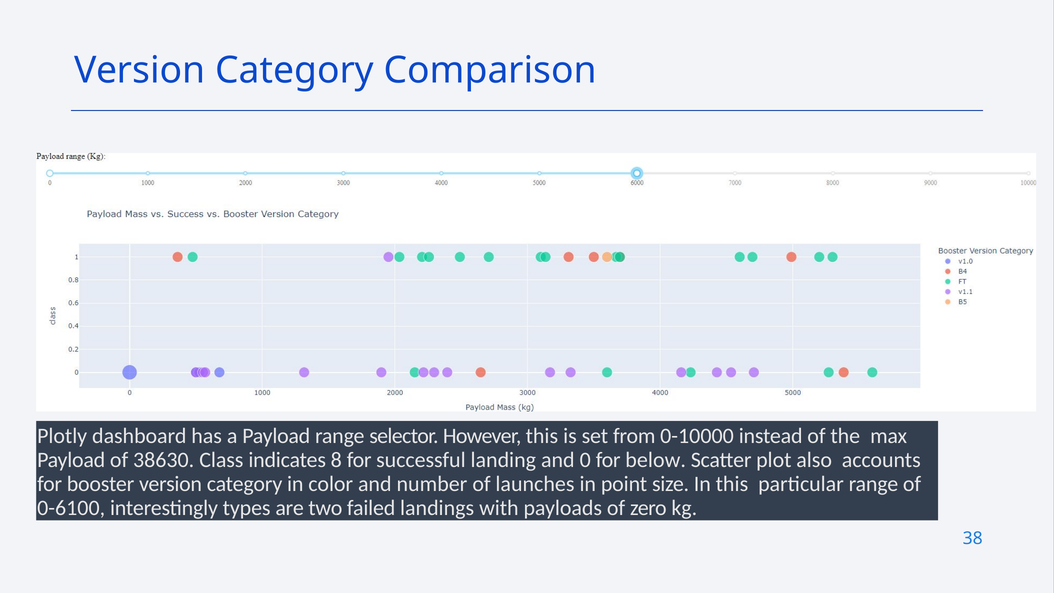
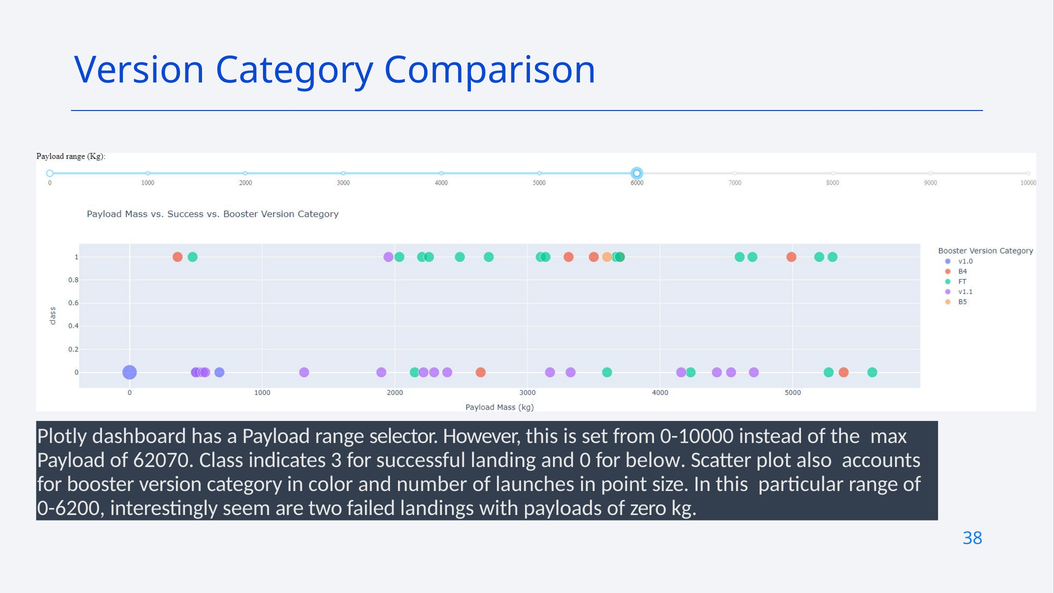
38630: 38630 -> 62070 (164, 460)
8: 8 -> 3 (336, 460)
0-6100: 0-6100 -> 0-6200 (71, 508)
types: types -> seem (247, 508)
